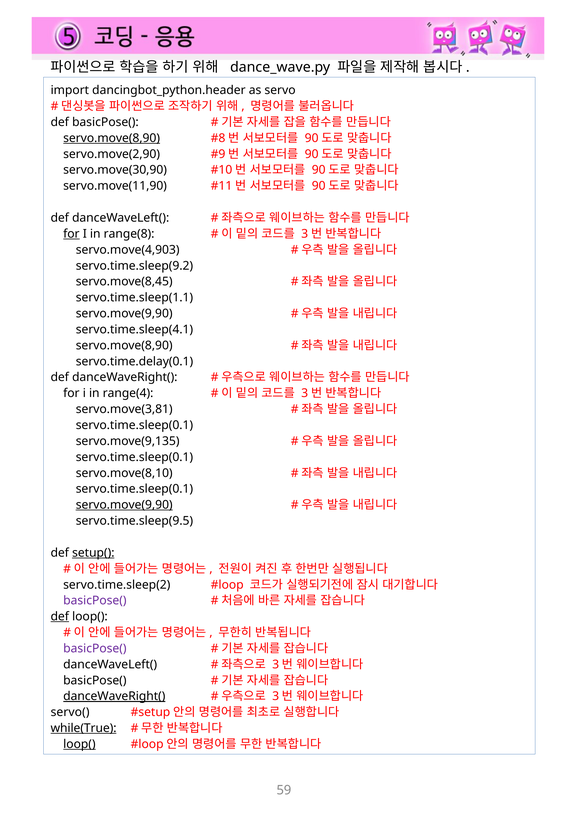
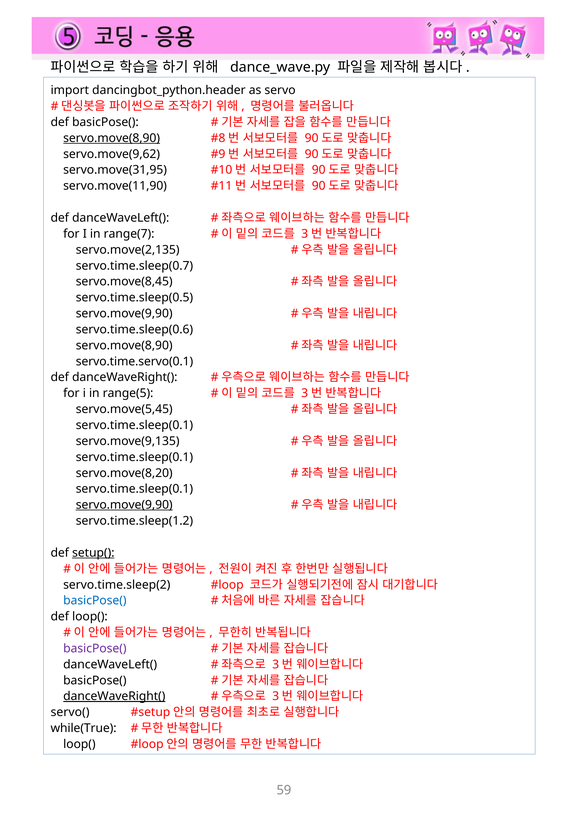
servo.move(2,90: servo.move(2,90 -> servo.move(9,62 (112, 154)
servo.move(30,90: servo.move(30,90 -> servo.move(31,95 (115, 170)
for underline: present -> none (71, 234)
range(8: range(8 -> range(7 (129, 234)
servo.move(4,903: servo.move(4,903 -> servo.move(2,135 (128, 250)
servo.time.sleep(9.2: servo.time.sleep(9.2 -> servo.time.sleep(0.7 (134, 266)
servo.time.sleep(1.1: servo.time.sleep(1.1 -> servo.time.sleep(0.5 (134, 298)
servo.time.sleep(4.1: servo.time.sleep(4.1 -> servo.time.sleep(0.6 (134, 330)
servo.time.delay(0.1: servo.time.delay(0.1 -> servo.time.servo(0.1 (134, 362)
range(4: range(4 -> range(5 (128, 393)
servo.move(3,81: servo.move(3,81 -> servo.move(5,45 (124, 409)
servo.move(8,10: servo.move(8,10 -> servo.move(8,20 (124, 473)
servo.time.sleep(9.5: servo.time.sleep(9.5 -> servo.time.sleep(1.2 (134, 521)
basicPose( colour: purple -> blue (95, 601)
def underline: present -> none (60, 617)
while(True underline: present -> none (84, 729)
loop( underline: present -> none (79, 745)
